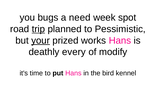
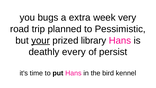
need: need -> extra (80, 18)
spot: spot -> very (127, 18)
trip underline: present -> none (38, 29)
works: works -> library (94, 40)
modify: modify -> persist (113, 52)
